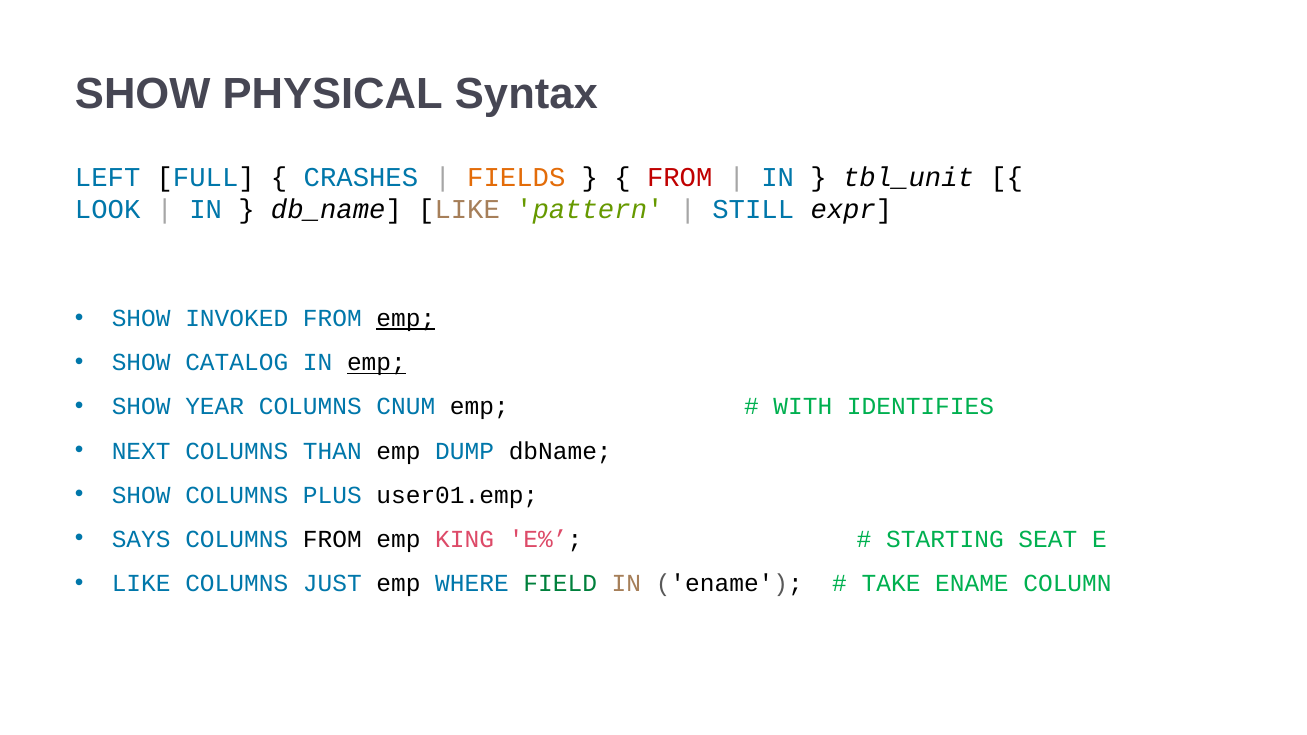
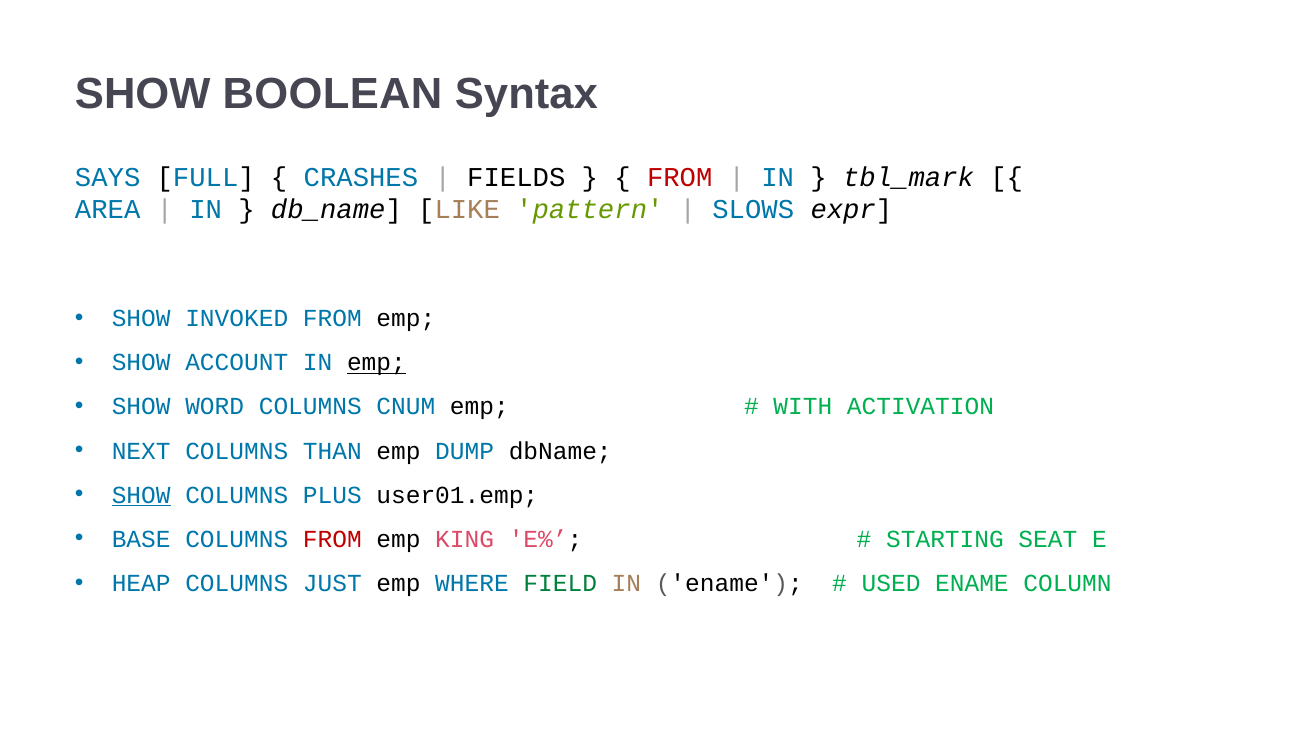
PHYSICAL: PHYSICAL -> BOOLEAN (332, 95)
LEFT: LEFT -> SAYS (108, 177)
FIELDS colour: orange -> black (516, 177)
tbl_unit: tbl_unit -> tbl_mark (909, 177)
LOOK: LOOK -> AREA (108, 210)
STILL: STILL -> SLOWS (753, 210)
emp underline: present -> none (406, 319)
CATALOG: CATALOG -> ACCOUNT (237, 363)
YEAR: YEAR -> WORD (215, 407)
IDENTIFIES: IDENTIFIES -> ACTIVATION (920, 407)
SHOW underline: none -> present (141, 495)
SAYS: SAYS -> BASE (141, 539)
FROM colour: black -> red (332, 539)
LIKE: LIKE -> HEAP (141, 583)
TAKE: TAKE -> USED (891, 583)
